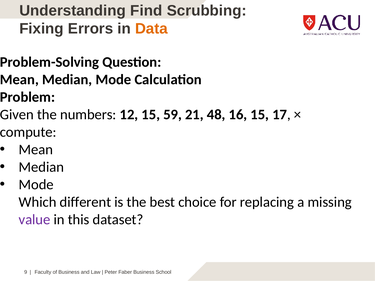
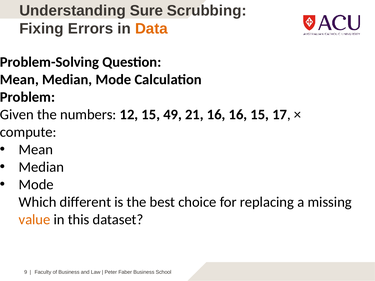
Find: Find -> Sure (146, 11)
59: 59 -> 49 (173, 115)
21 48: 48 -> 16 (216, 115)
value colour: purple -> orange (35, 220)
